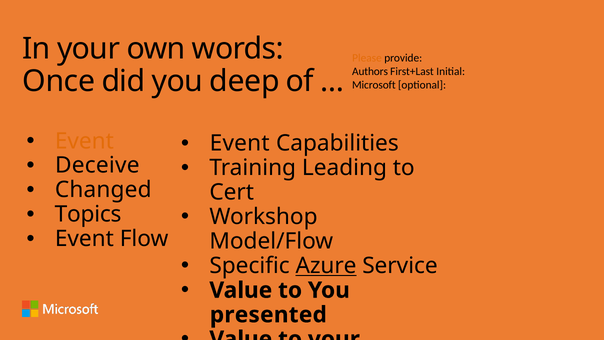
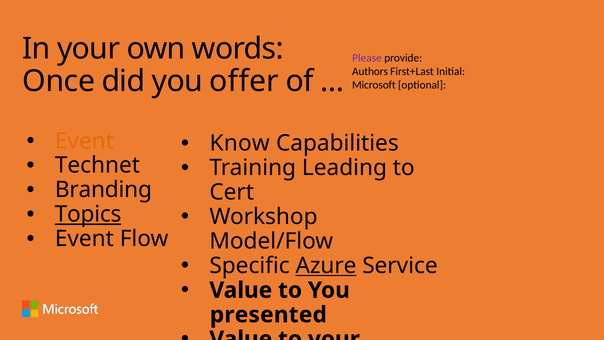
Please colour: orange -> purple (367, 58)
deep: deep -> offer (244, 81)
Event: Event -> Know (240, 143)
Deceive: Deceive -> Technet (97, 165)
Changed: Changed -> Branding (103, 190)
Topics underline: none -> present (88, 214)
